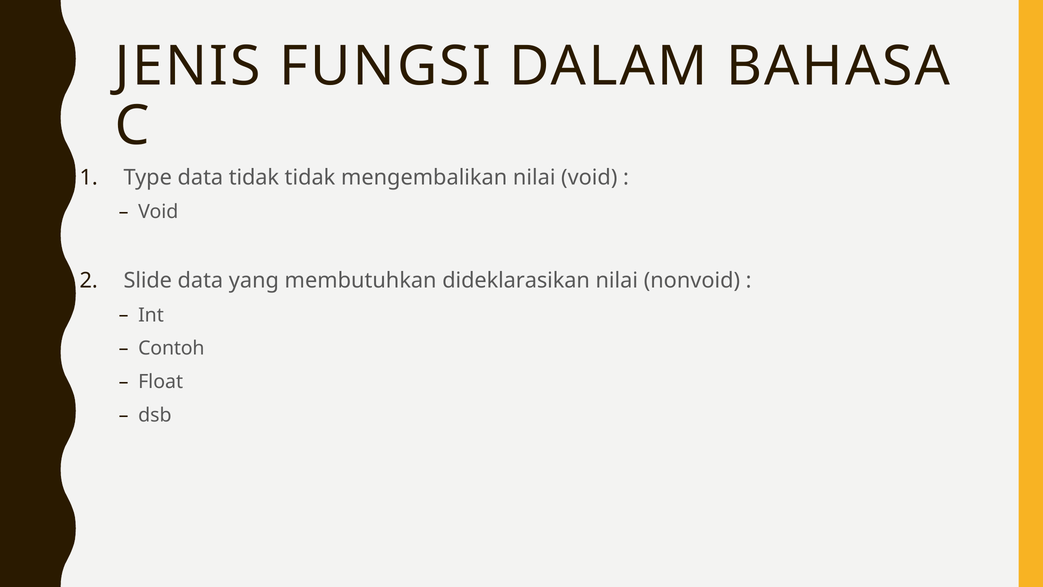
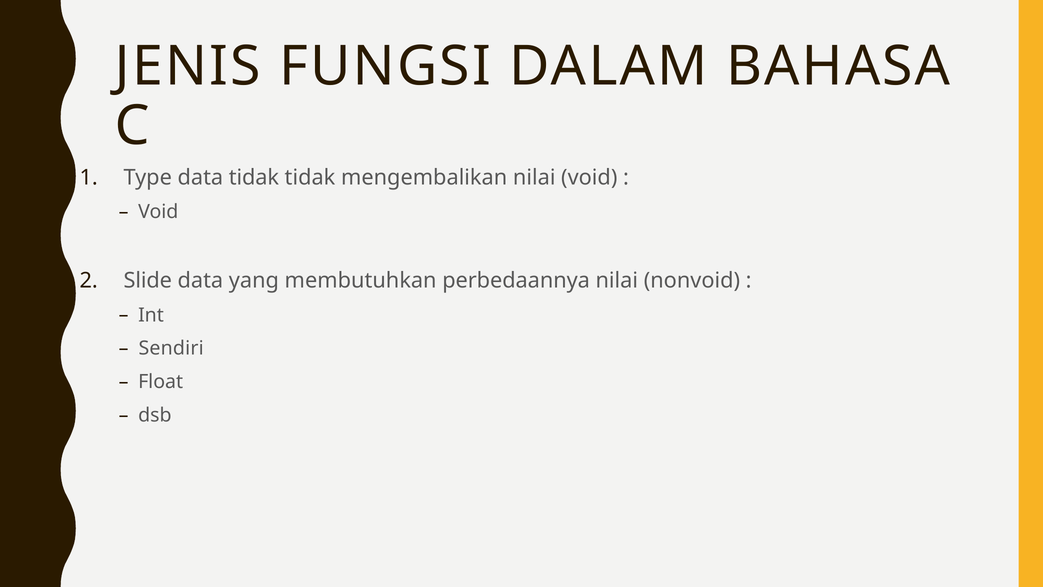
dideklarasikan: dideklarasikan -> perbedaannya (516, 280)
Contoh: Contoh -> Sendiri (171, 348)
